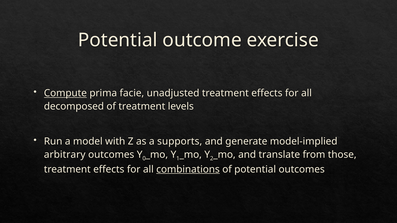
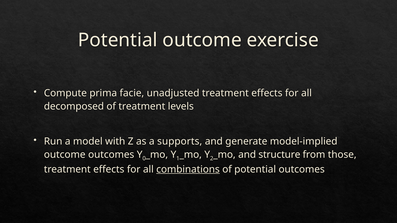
Compute underline: present -> none (65, 93)
arbitrary: arbitrary -> outcome (65, 155)
translate: translate -> structure (279, 155)
